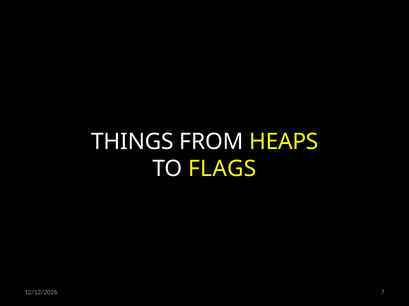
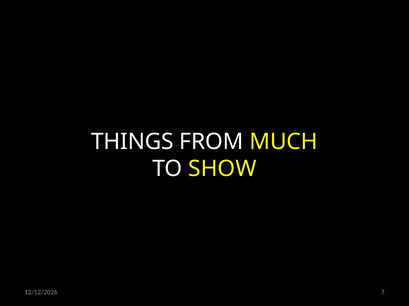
HEAPS: HEAPS -> MUCH (284, 142)
FLAGS: FLAGS -> SHOW (222, 169)
